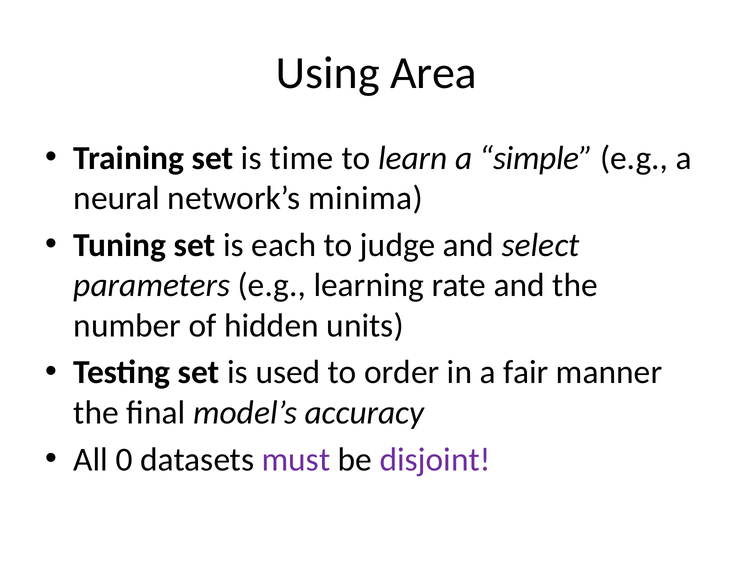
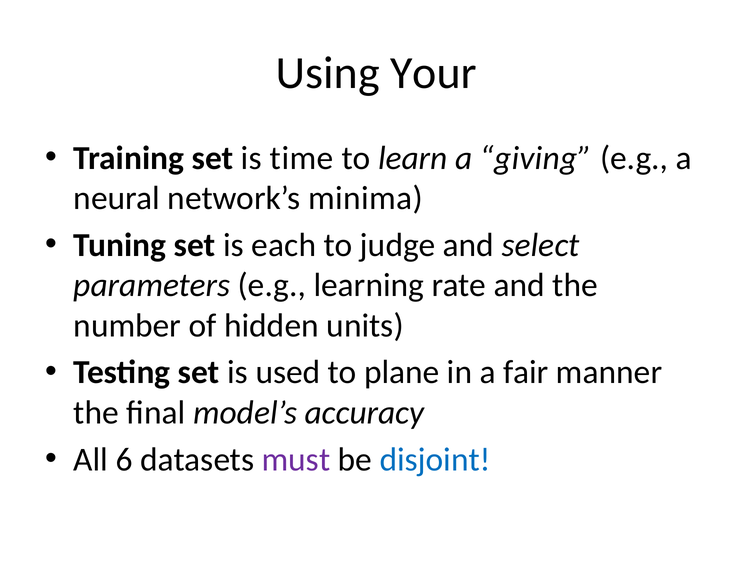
Area: Area -> Your (433, 73)
simple: simple -> giving (536, 158)
order: order -> plane (402, 372)
0: 0 -> 6 (124, 459)
disjoint colour: purple -> blue (435, 459)
